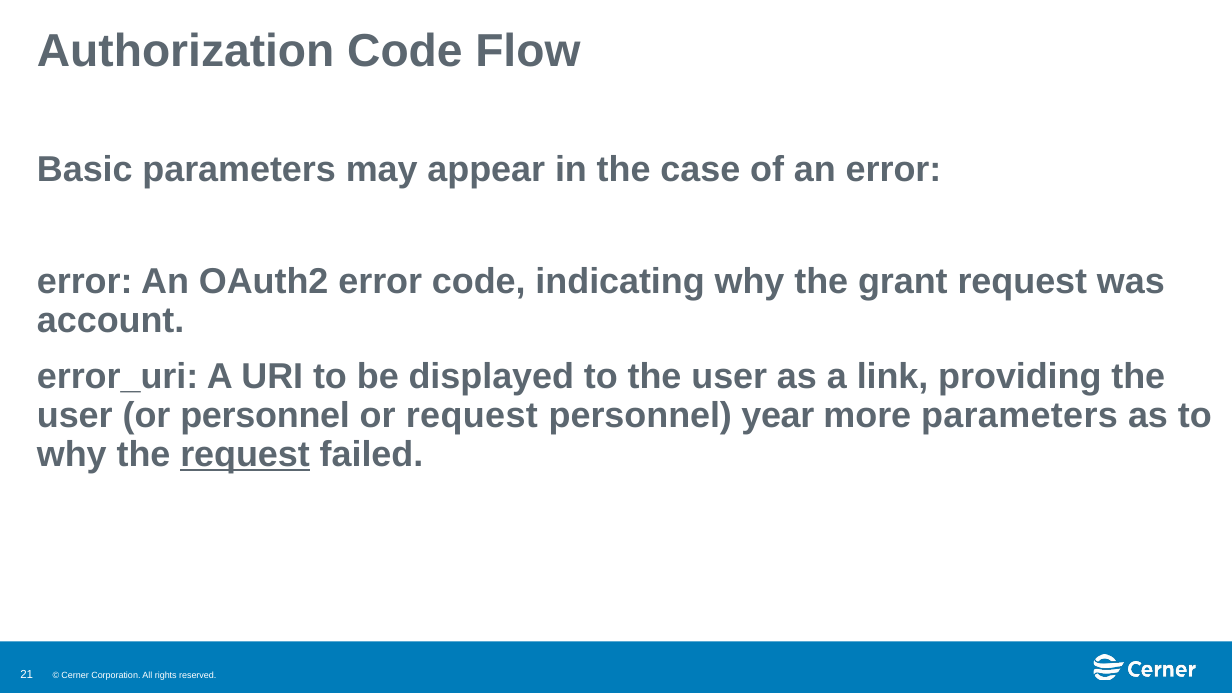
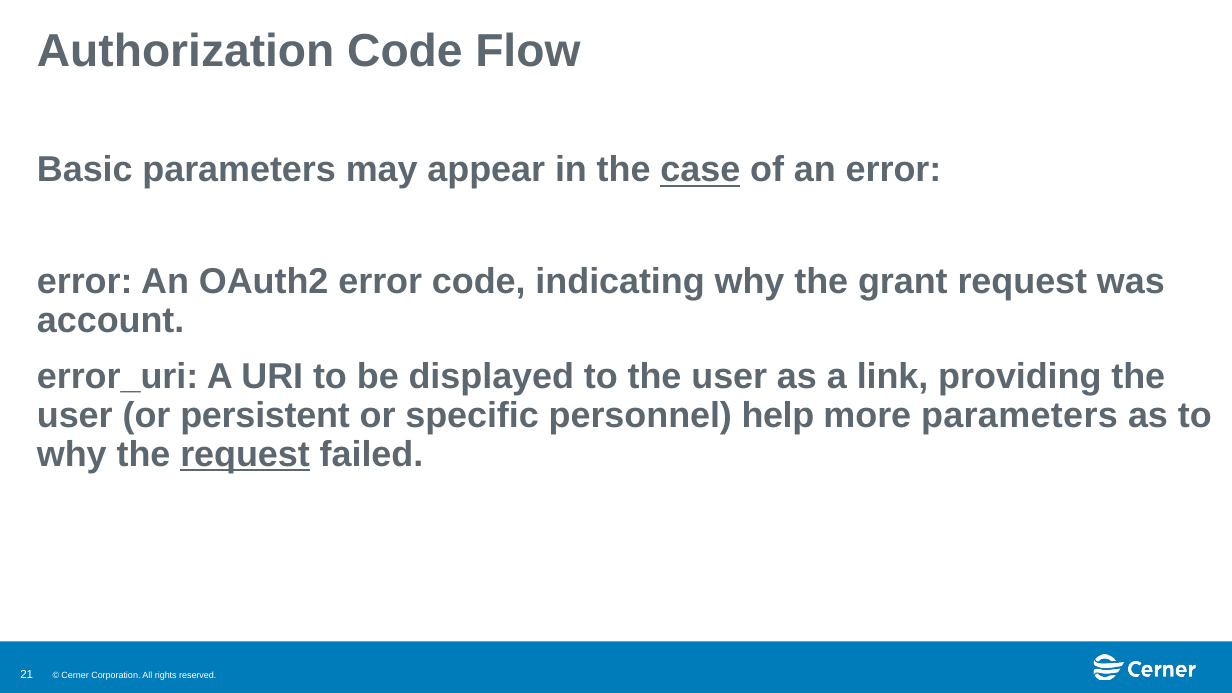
case underline: none -> present (700, 170)
or personnel: personnel -> persistent (265, 416)
or request: request -> specific (472, 416)
year: year -> help (778, 416)
